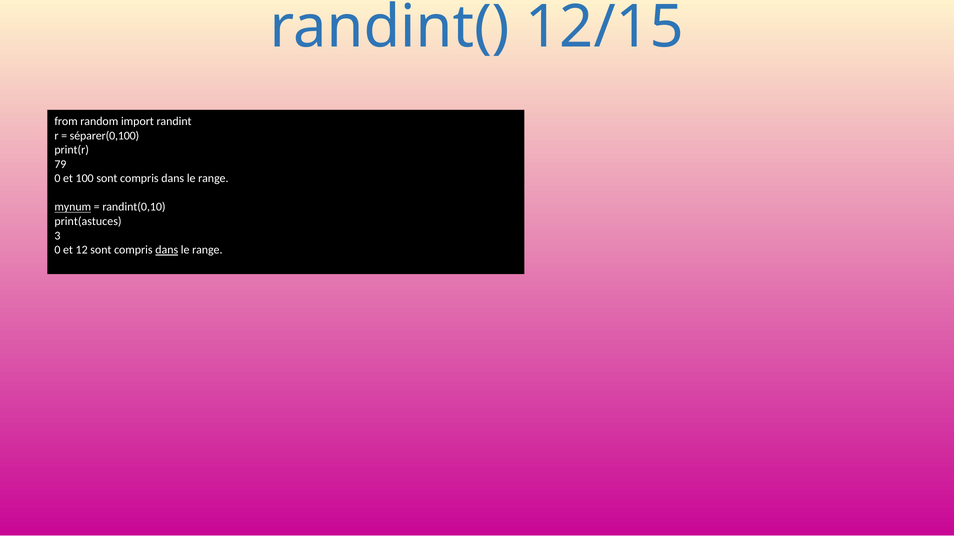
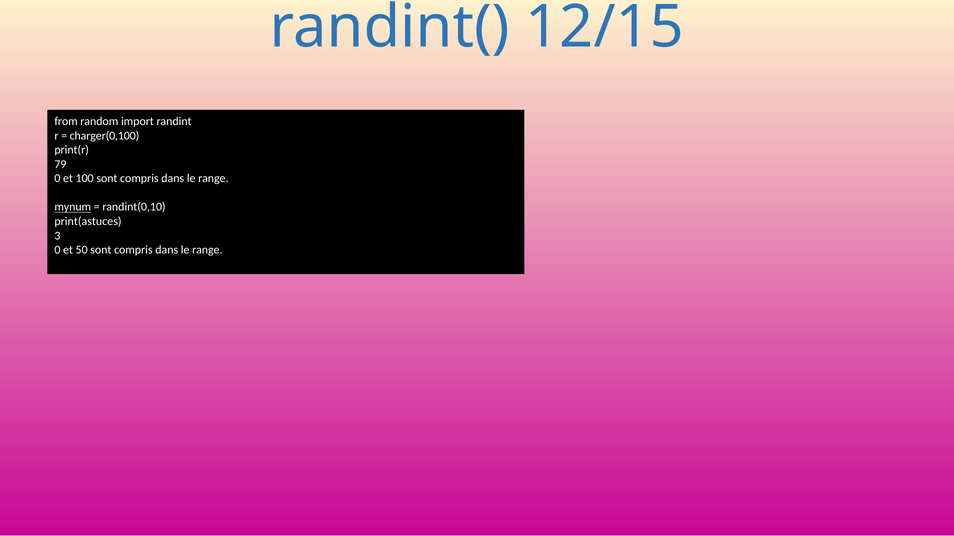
séparer(0,100: séparer(0,100 -> charger(0,100 (104, 136)
12: 12 -> 50 (82, 250)
dans underline: present -> none (167, 250)
